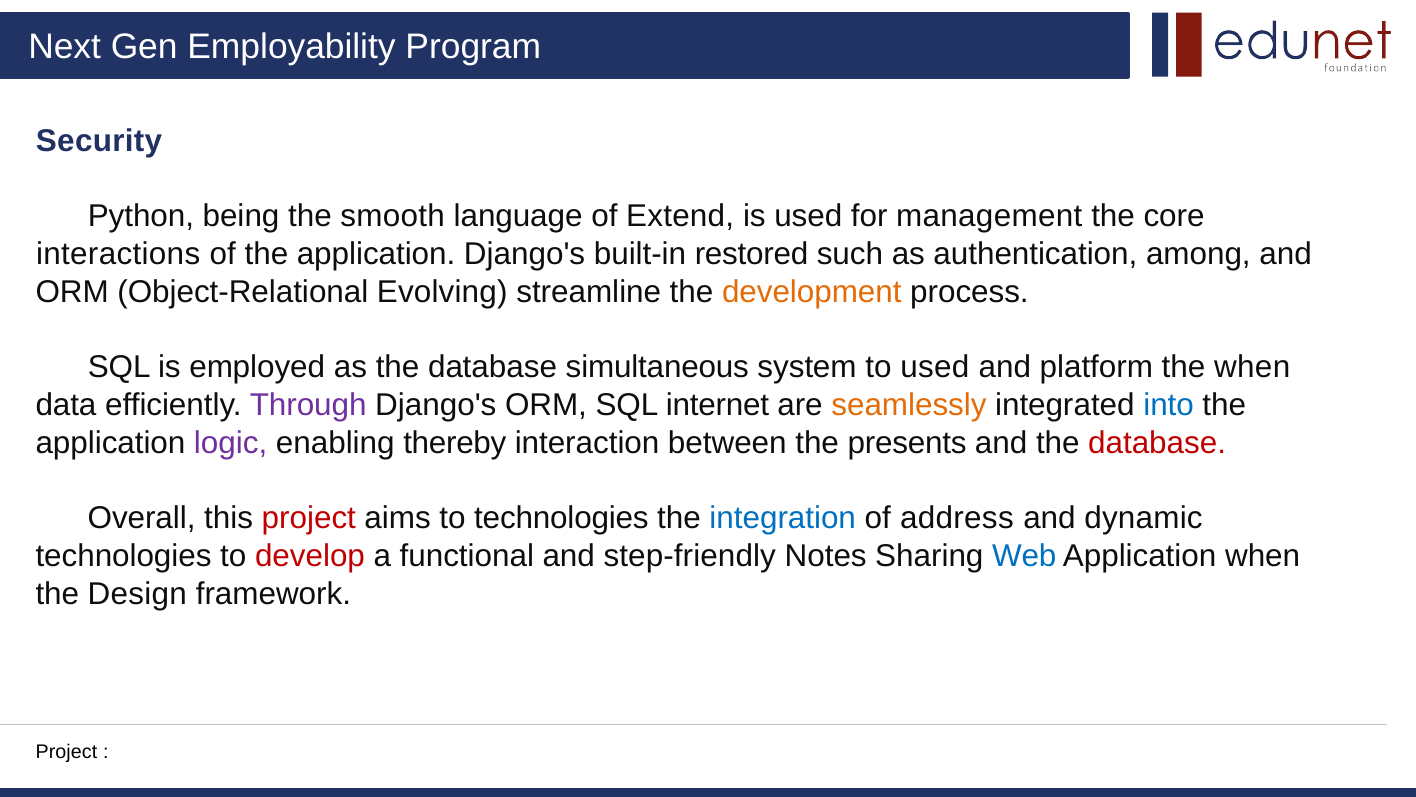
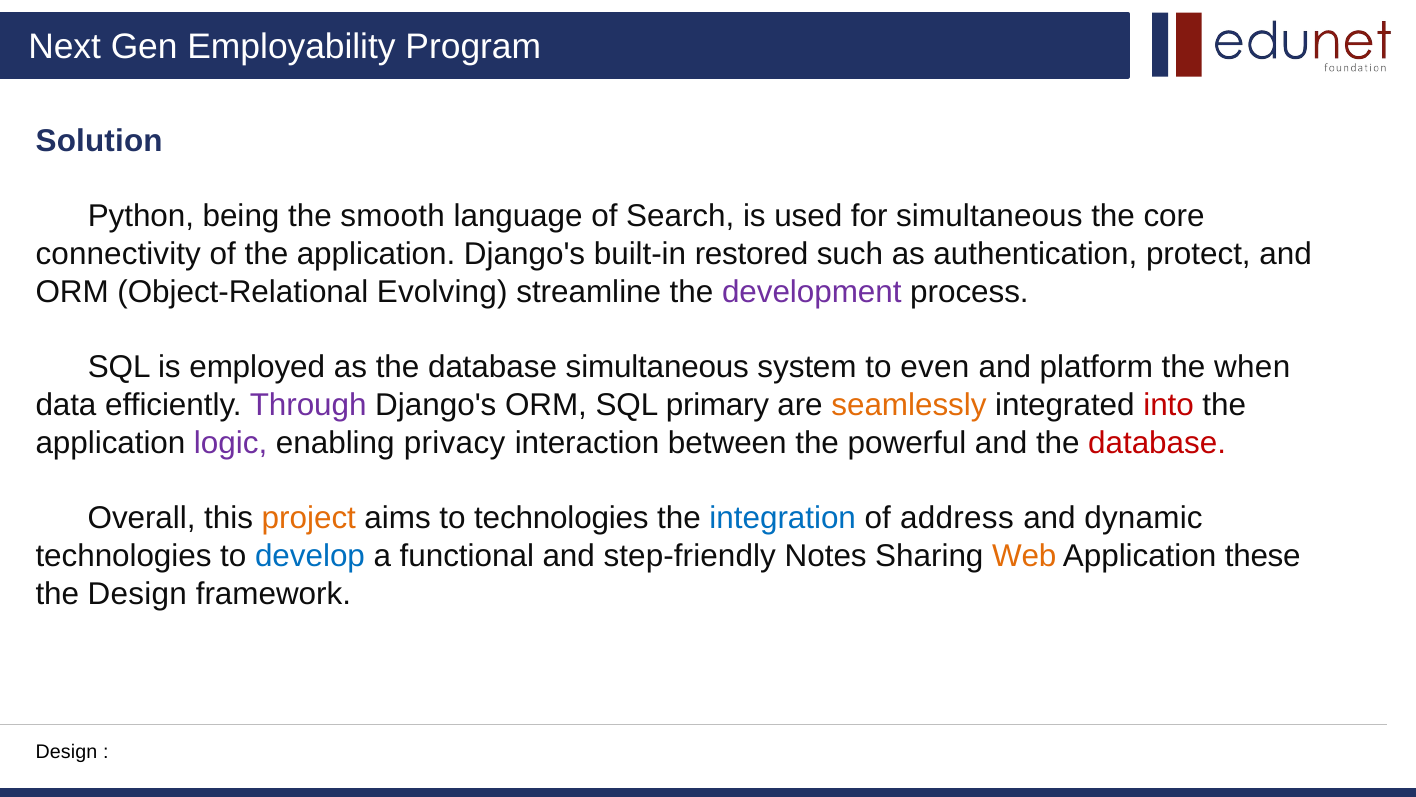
Security: Security -> Solution (99, 141)
Extend: Extend -> Search (680, 216)
for management: management -> simultaneous (989, 216)
interactions: interactions -> connectivity (118, 254)
among: among -> protect (1198, 254)
development colour: orange -> purple (812, 292)
to used: used -> even (935, 367)
internet: internet -> primary (717, 405)
into colour: blue -> red (1169, 405)
thereby: thereby -> privacy (455, 443)
presents: presents -> powerful (907, 443)
project colour: red -> orange (309, 518)
develop colour: red -> blue (310, 556)
Web colour: blue -> orange (1024, 556)
Application when: when -> these (1263, 556)
Project: Project -> Design (66, 751)
